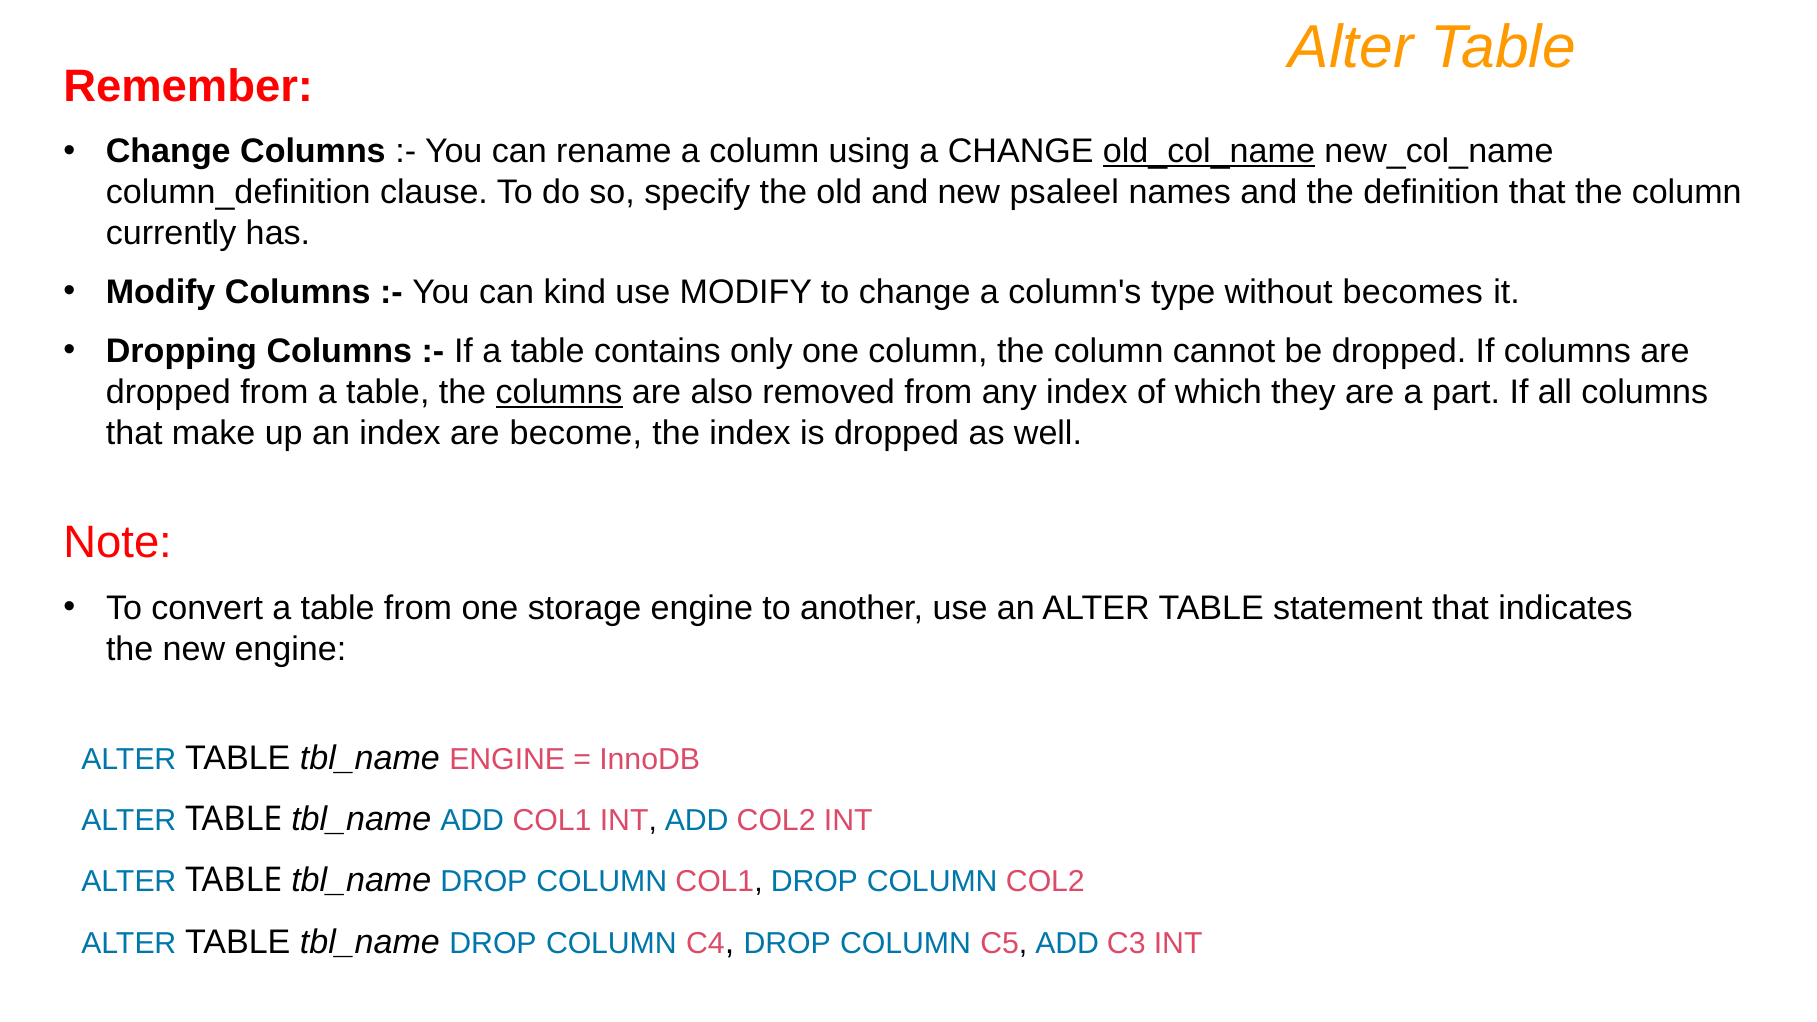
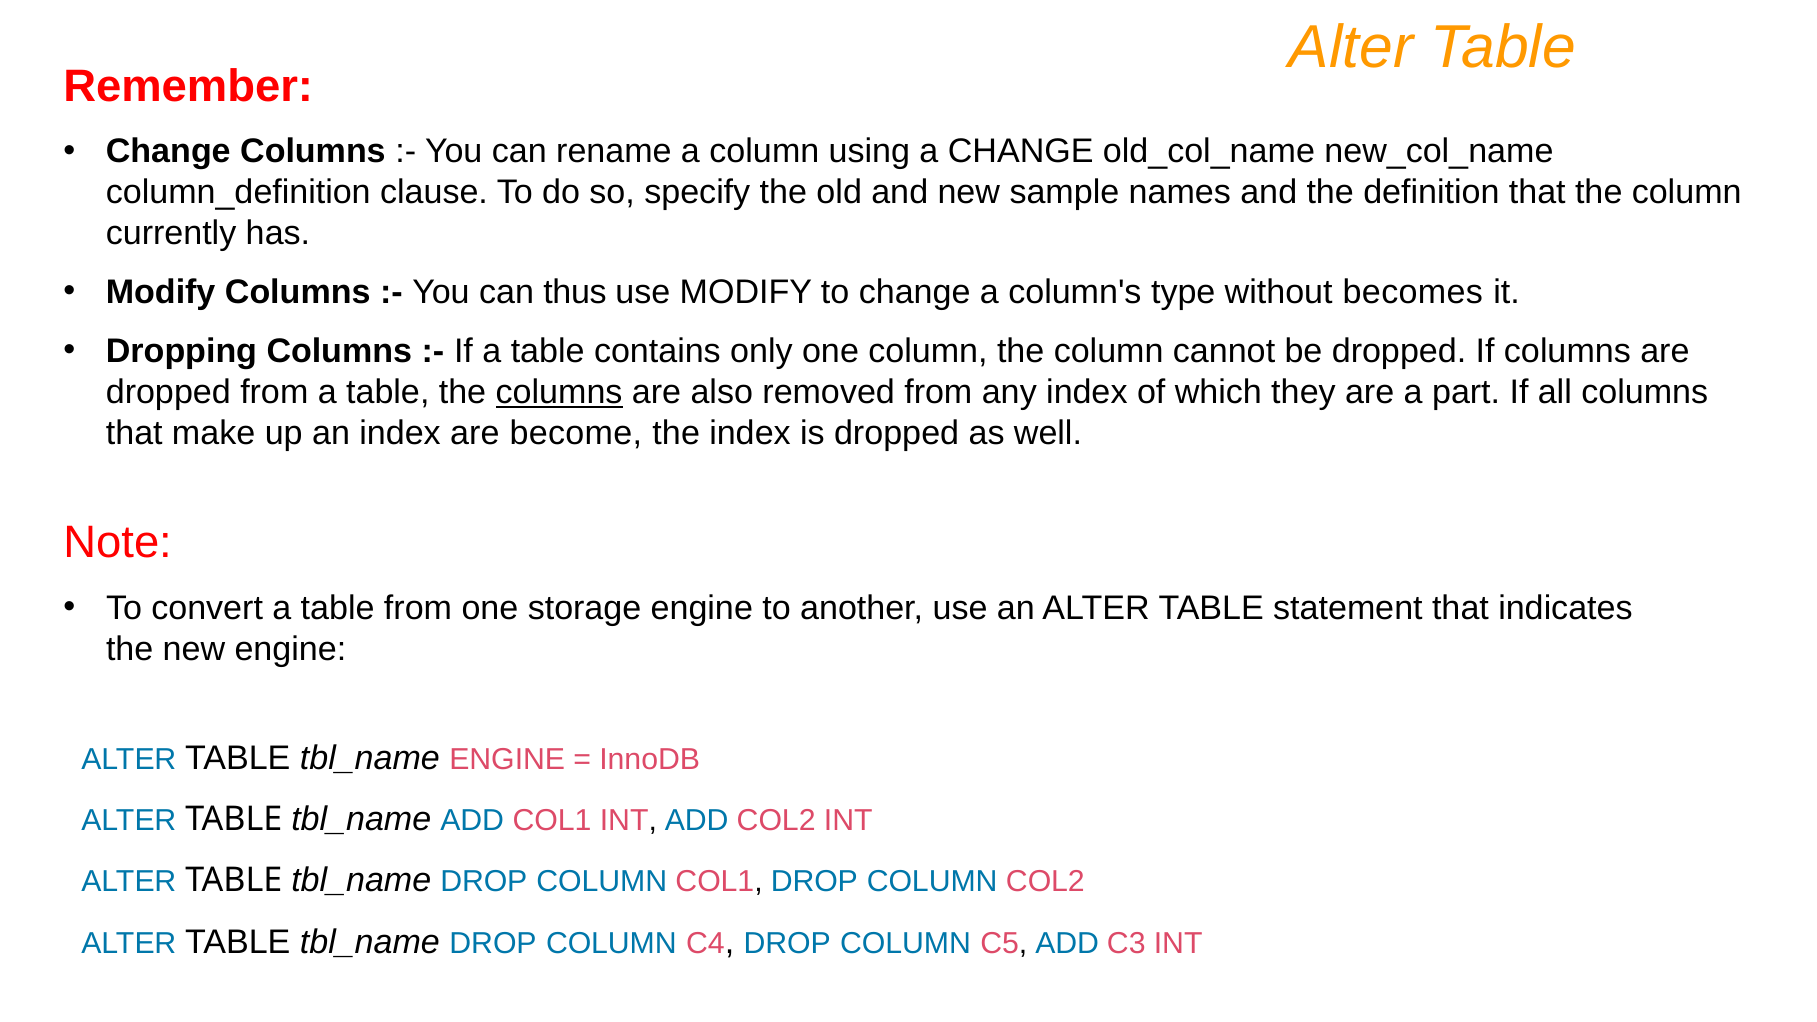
old_col_name underline: present -> none (1209, 152)
psaleel: psaleel -> sample (1064, 193)
kind: kind -> thus (575, 292)
